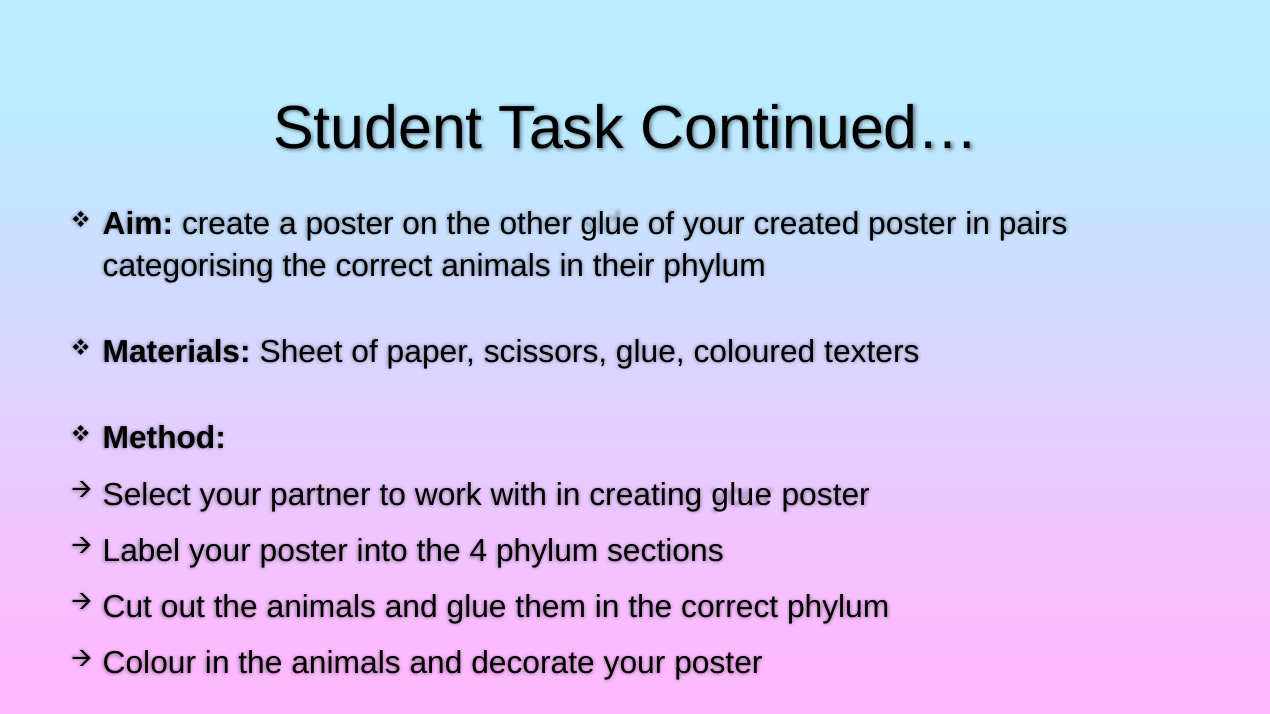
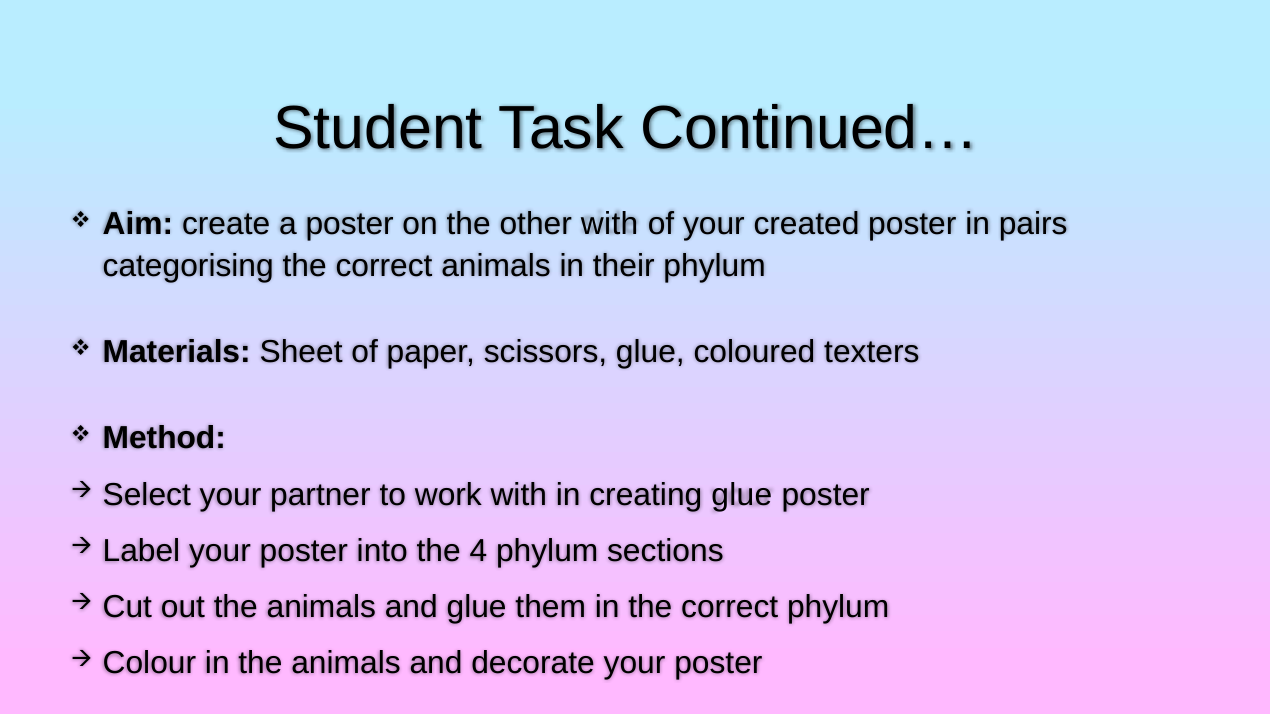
other glue: glue -> with (610, 224)
